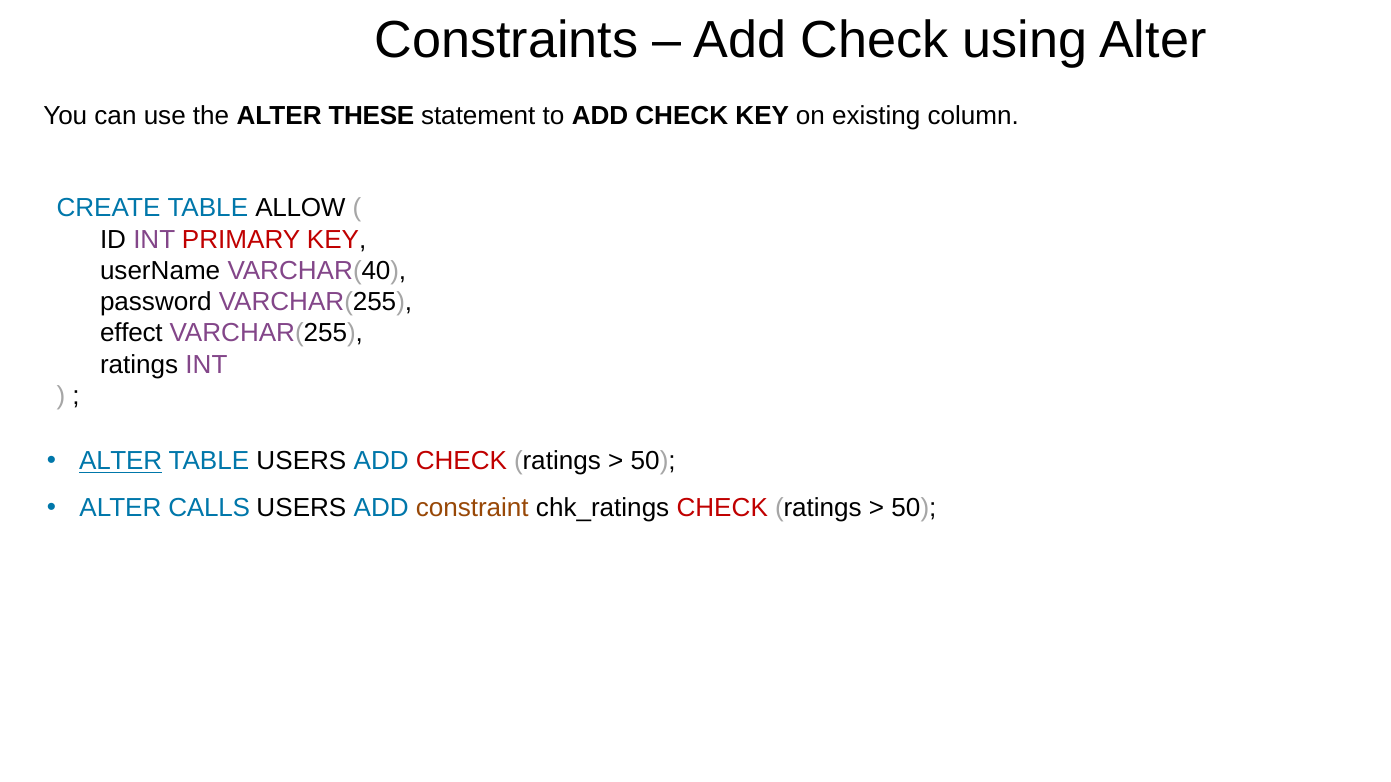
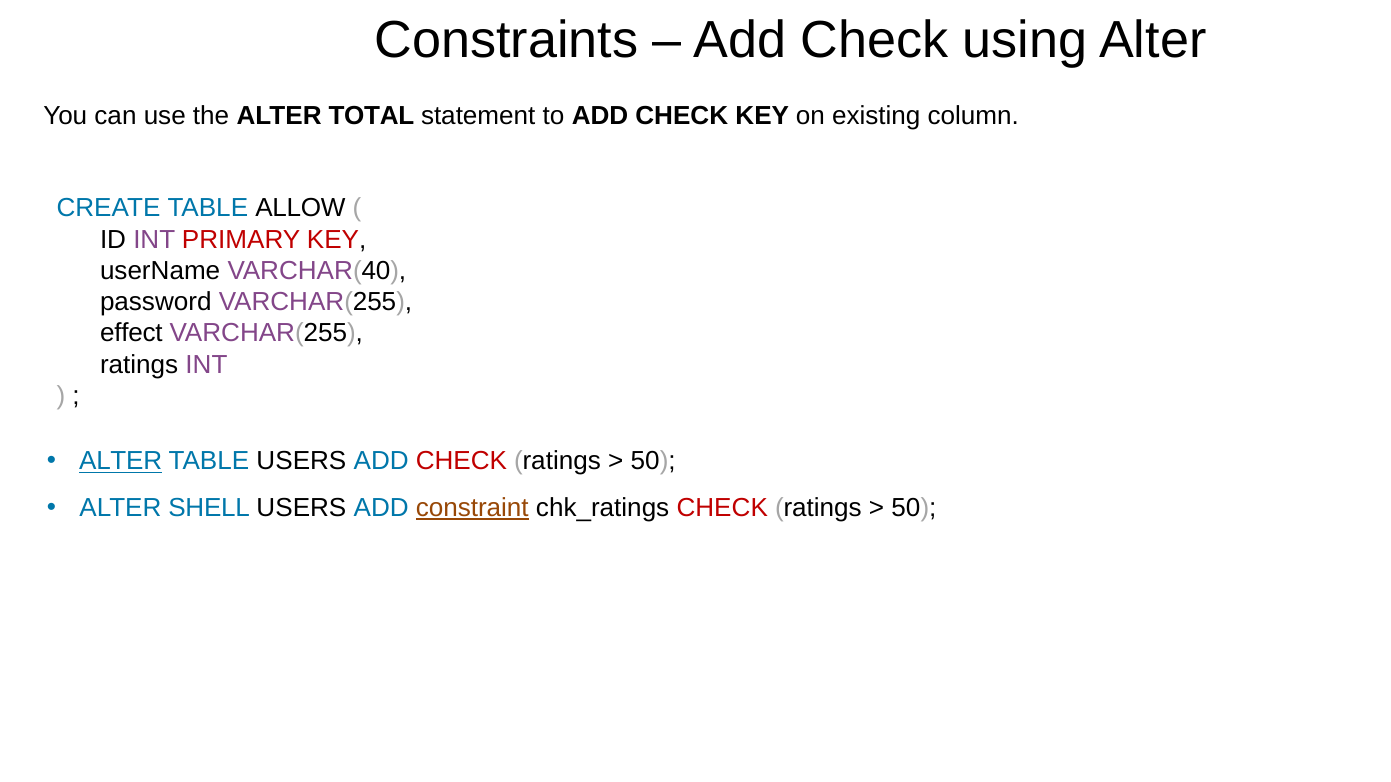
THESE: THESE -> TOTAL (371, 116)
CALLS: CALLS -> SHELL (209, 508)
constraint underline: none -> present (472, 508)
